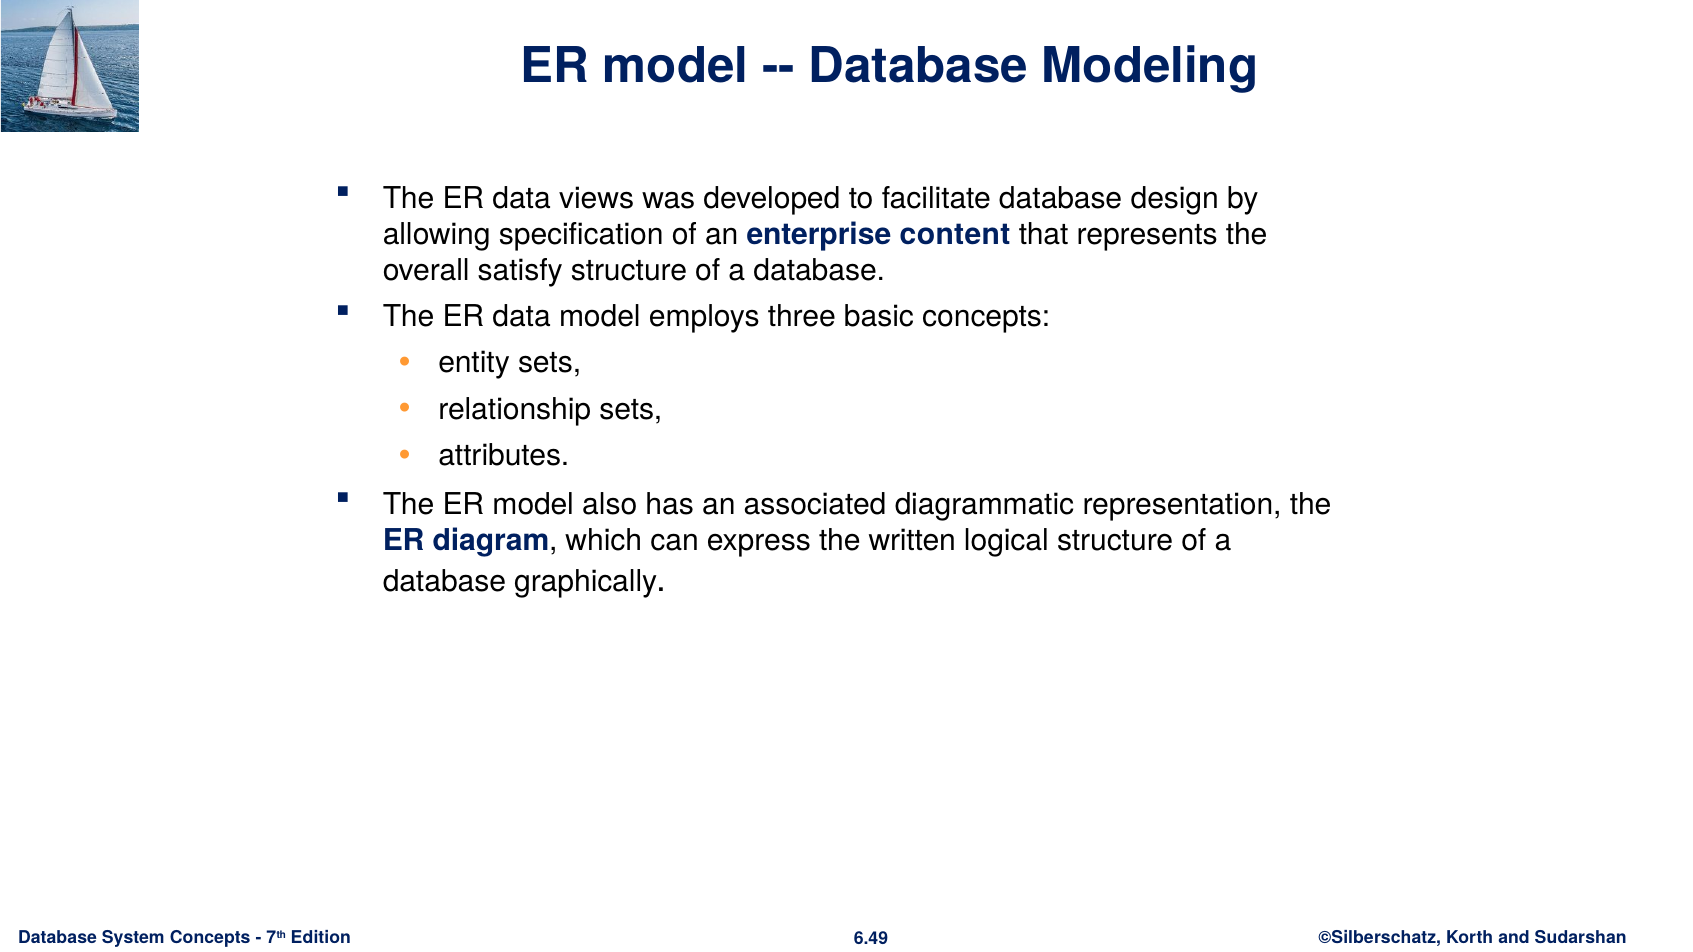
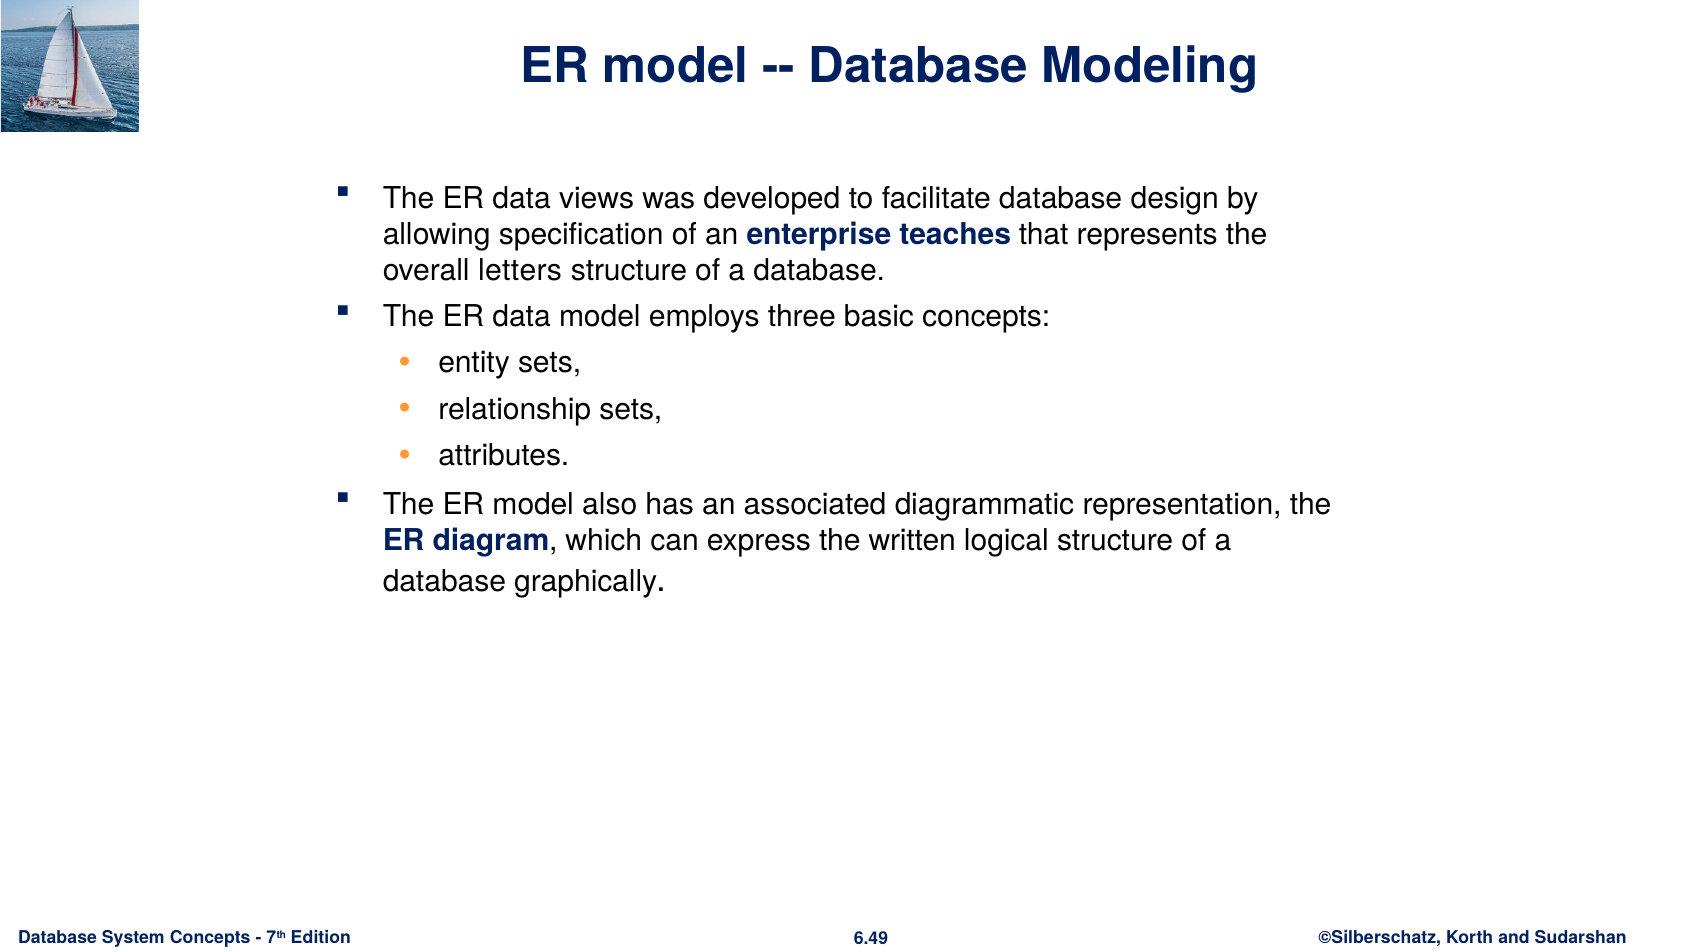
content: content -> teaches (955, 234)
satisfy: satisfy -> letters (520, 270)
